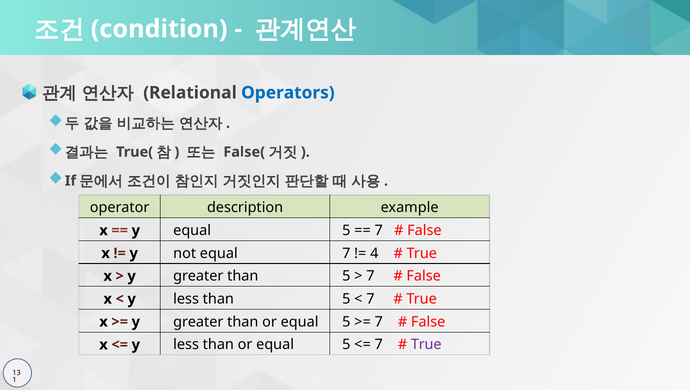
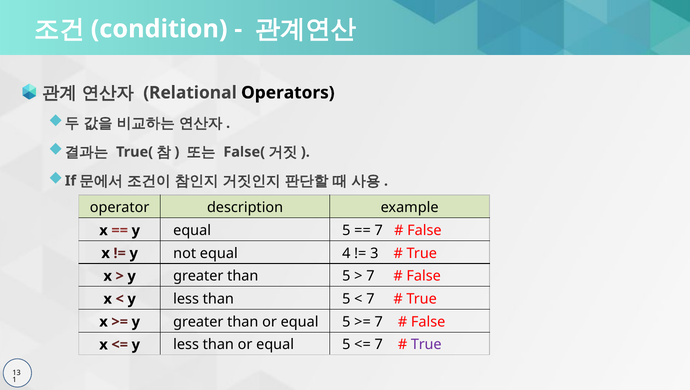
Operators colour: blue -> black (288, 93)
equal 7: 7 -> 4 (346, 253)
4: 4 -> 3 (374, 253)
